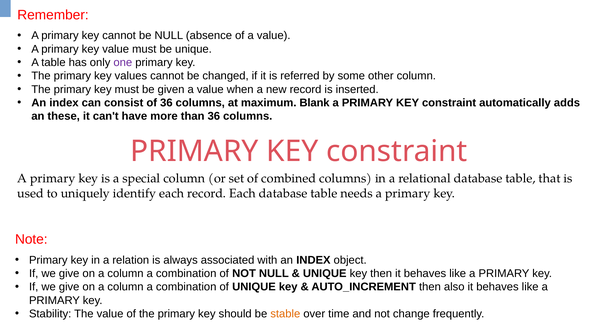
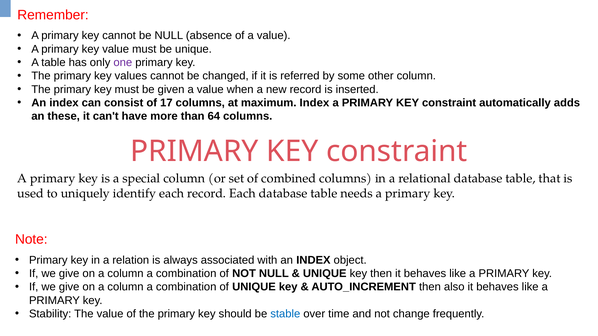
of 36: 36 -> 17 (166, 103)
maximum Blank: Blank -> Index (314, 103)
than 36: 36 -> 64 (214, 116)
stable colour: orange -> blue (285, 314)
